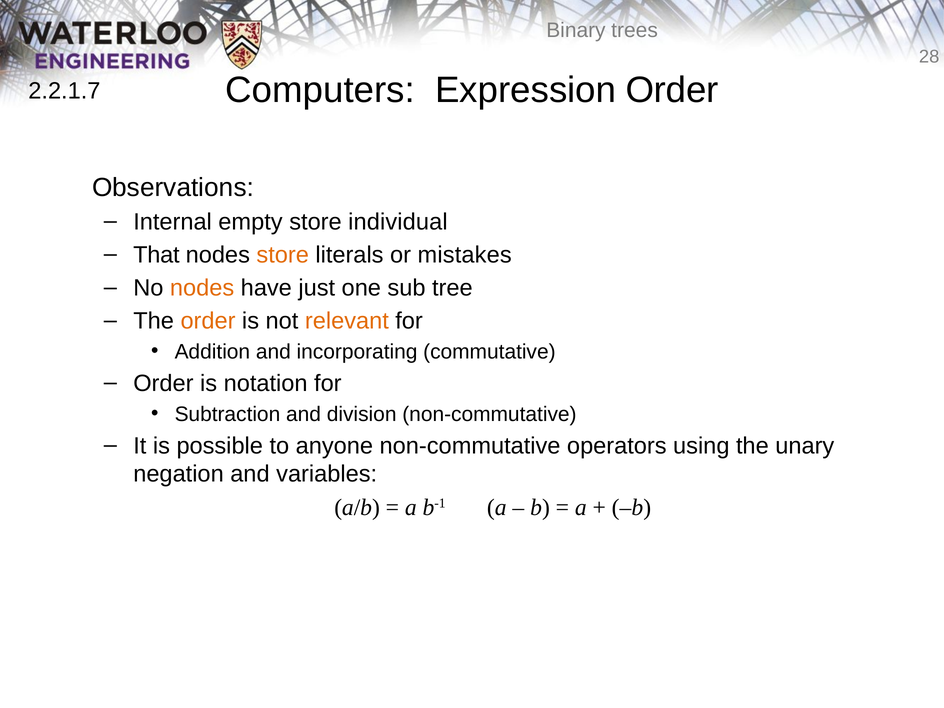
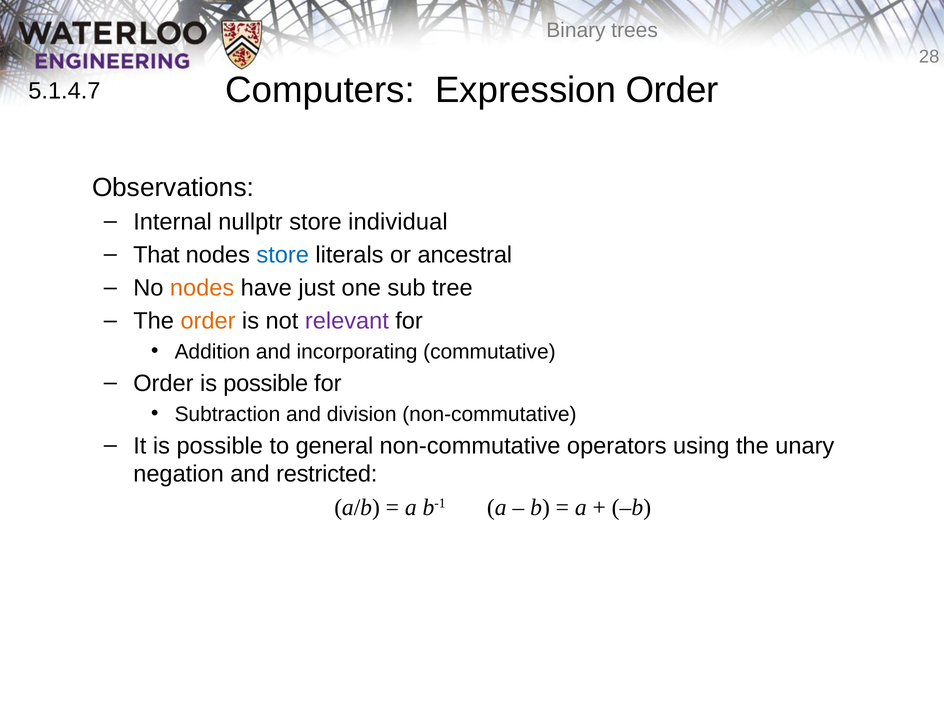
2.2.1.7: 2.2.1.7 -> 5.1.4.7 (64, 91)
empty: empty -> nullptr (251, 222)
store colour: orange -> blue (283, 255)
mistakes: mistakes -> ancestral (465, 255)
relevant colour: orange -> purple (347, 321)
Order is notation: notation -> possible (266, 383)
anyone: anyone -> general (334, 446)
variables: variables -> restricted (327, 474)
